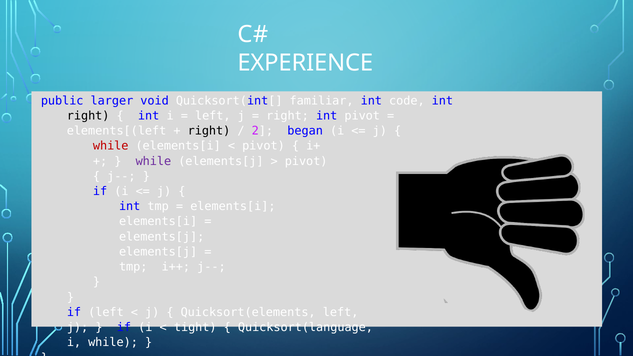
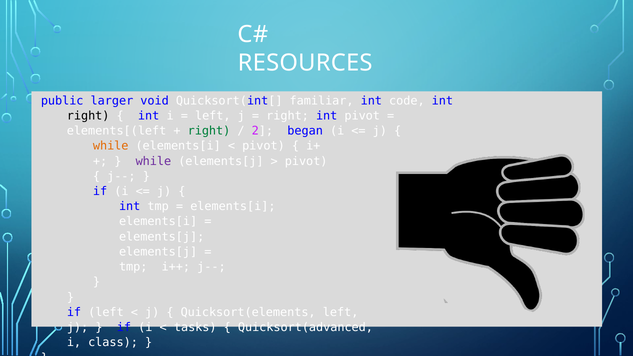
EXPERIENCE: EXPERIENCE -> RESOURCES (305, 63)
right colour: black -> green (209, 131)
while colour: red -> orange (111, 146)
tight: tight -> tasks (195, 327)
Quicksort(language: Quicksort(language -> Quicksort(advanced (305, 327)
i while: while -> class (113, 342)
